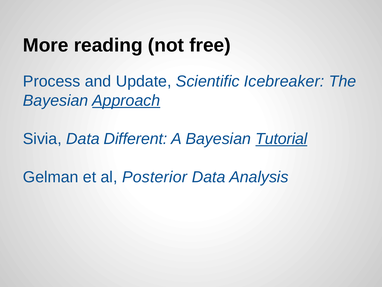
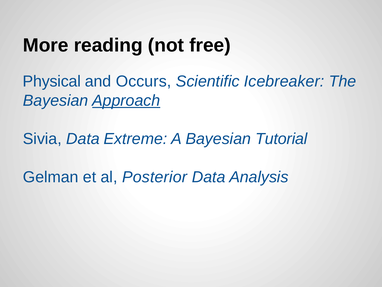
Process: Process -> Physical (52, 81)
Update: Update -> Occurs (144, 81)
Different: Different -> Extreme (135, 139)
Tutorial underline: present -> none (281, 139)
